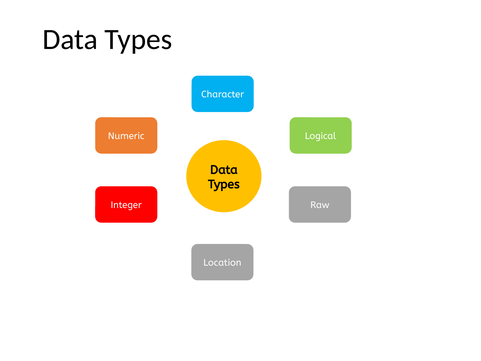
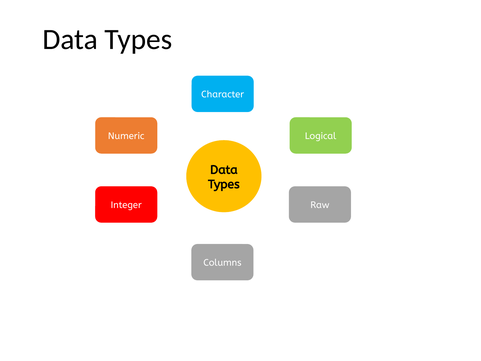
Location: Location -> Columns (222, 263)
